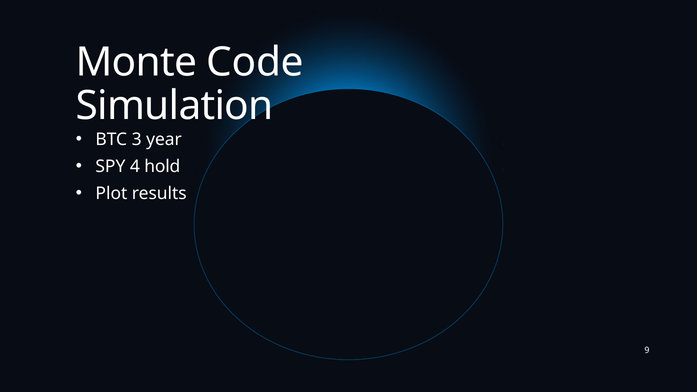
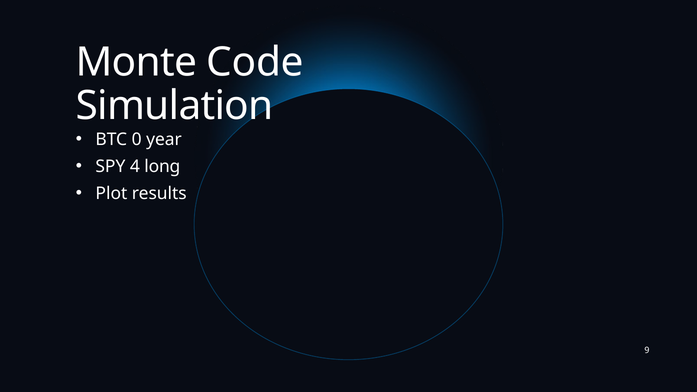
3: 3 -> 0 (137, 139)
hold: hold -> long (162, 167)
